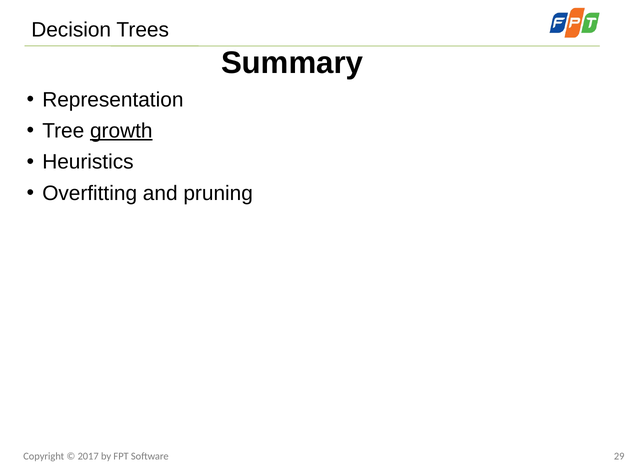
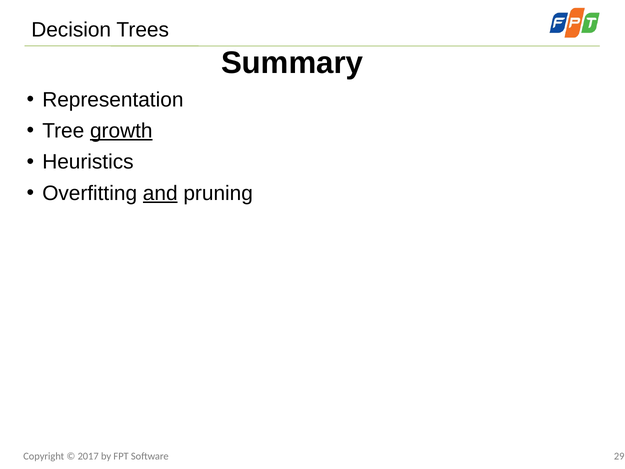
and underline: none -> present (160, 193)
